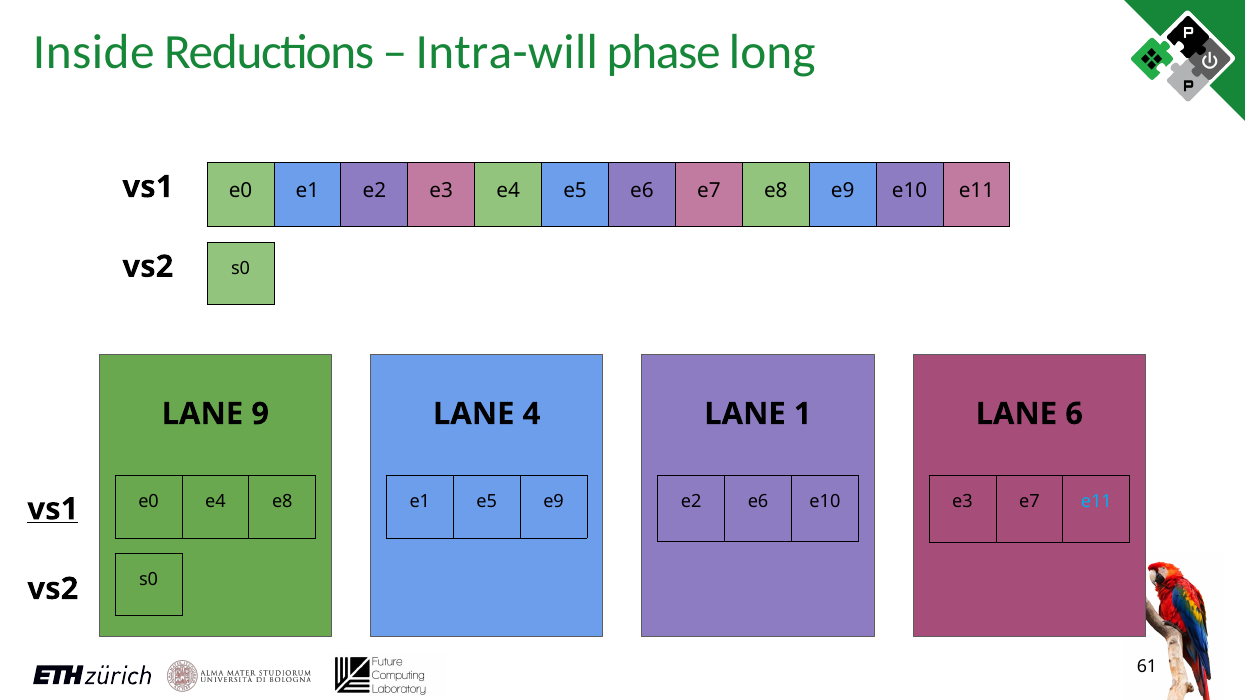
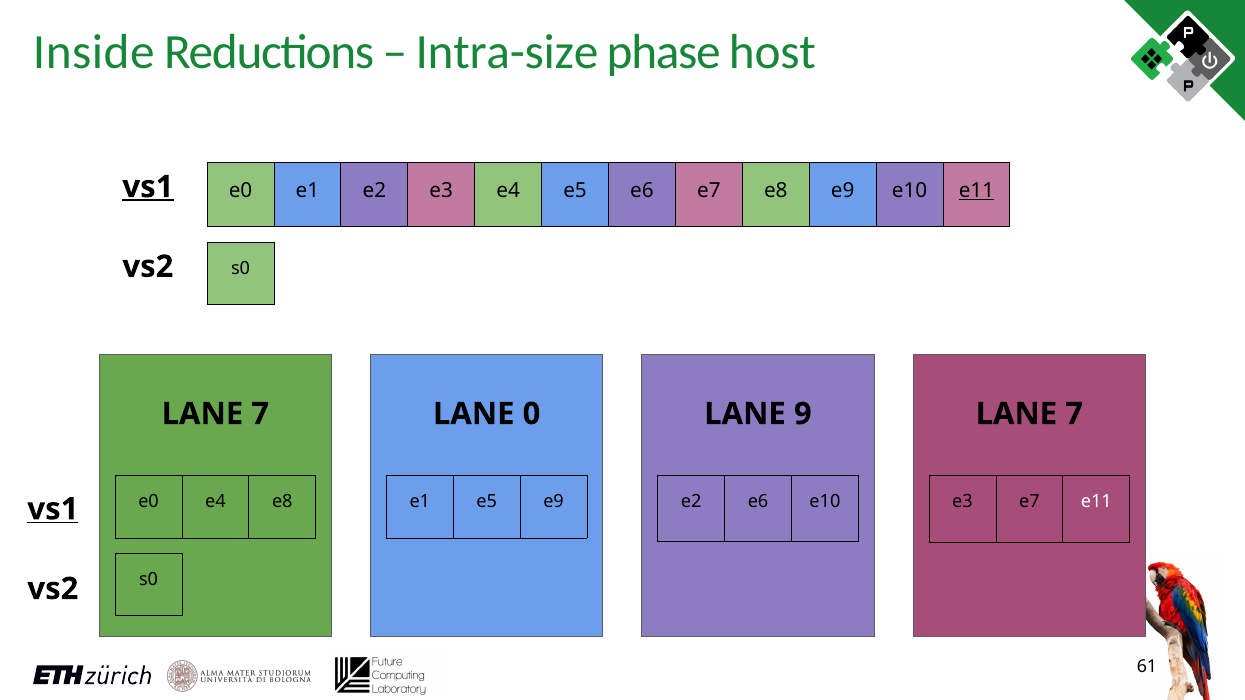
Intra-will: Intra-will -> Intra-size (507, 53)
long: long -> host (772, 53)
vs1 underline: none -> present (148, 187)
e11 underline: none -> present (976, 190)
9: 9 -> 7 (260, 414)
4: 4 -> 0 (531, 414)
1: 1 -> 9 (803, 414)
6: 6 -> 7 (1074, 414)
e11 colour: light blue -> white (1096, 502)
